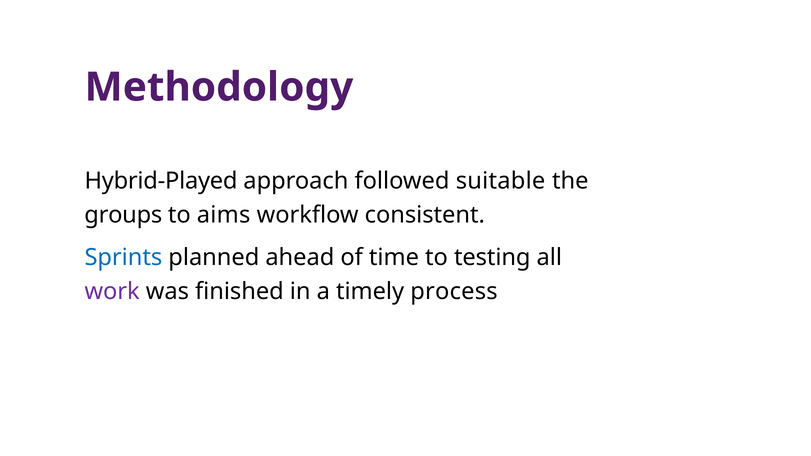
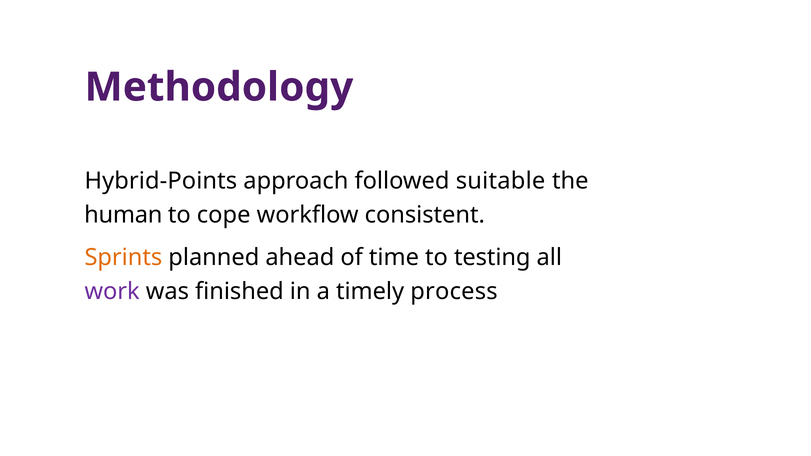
Hybrid-Played: Hybrid-Played -> Hybrid-Points (161, 181)
groups: groups -> human (123, 215)
aims: aims -> cope (224, 215)
Sprints colour: blue -> orange (123, 258)
